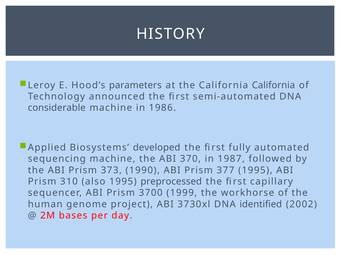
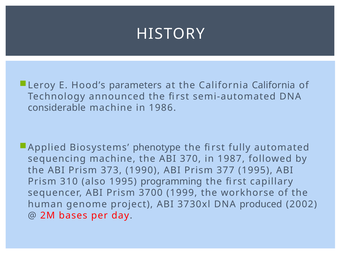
developed: developed -> phenotype (157, 148)
preprocessed: preprocessed -> programming (171, 182)
identified: identified -> produced (261, 205)
